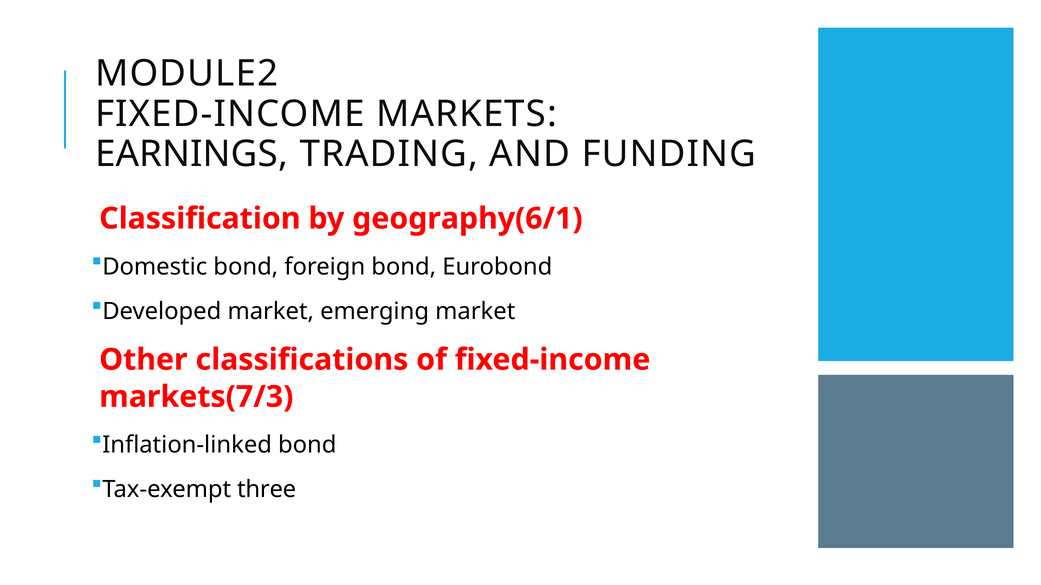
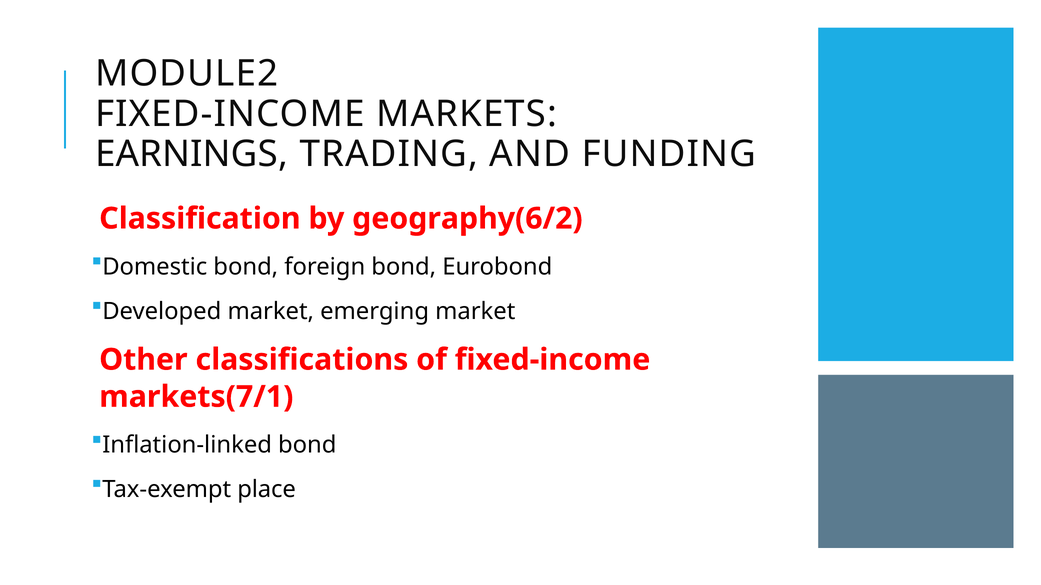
geography(6/1: geography(6/1 -> geography(6/2 (467, 219)
markets(7/3: markets(7/3 -> markets(7/1 (196, 397)
three: three -> place (267, 490)
